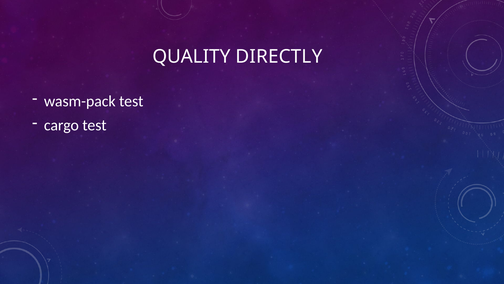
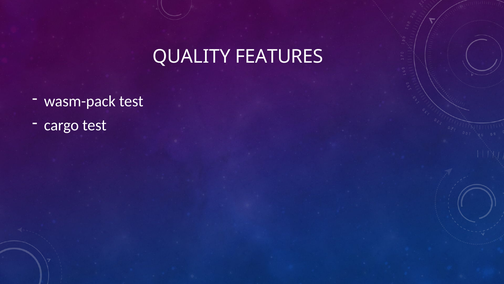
DIRECTLY: DIRECTLY -> FEATURES (279, 57)
